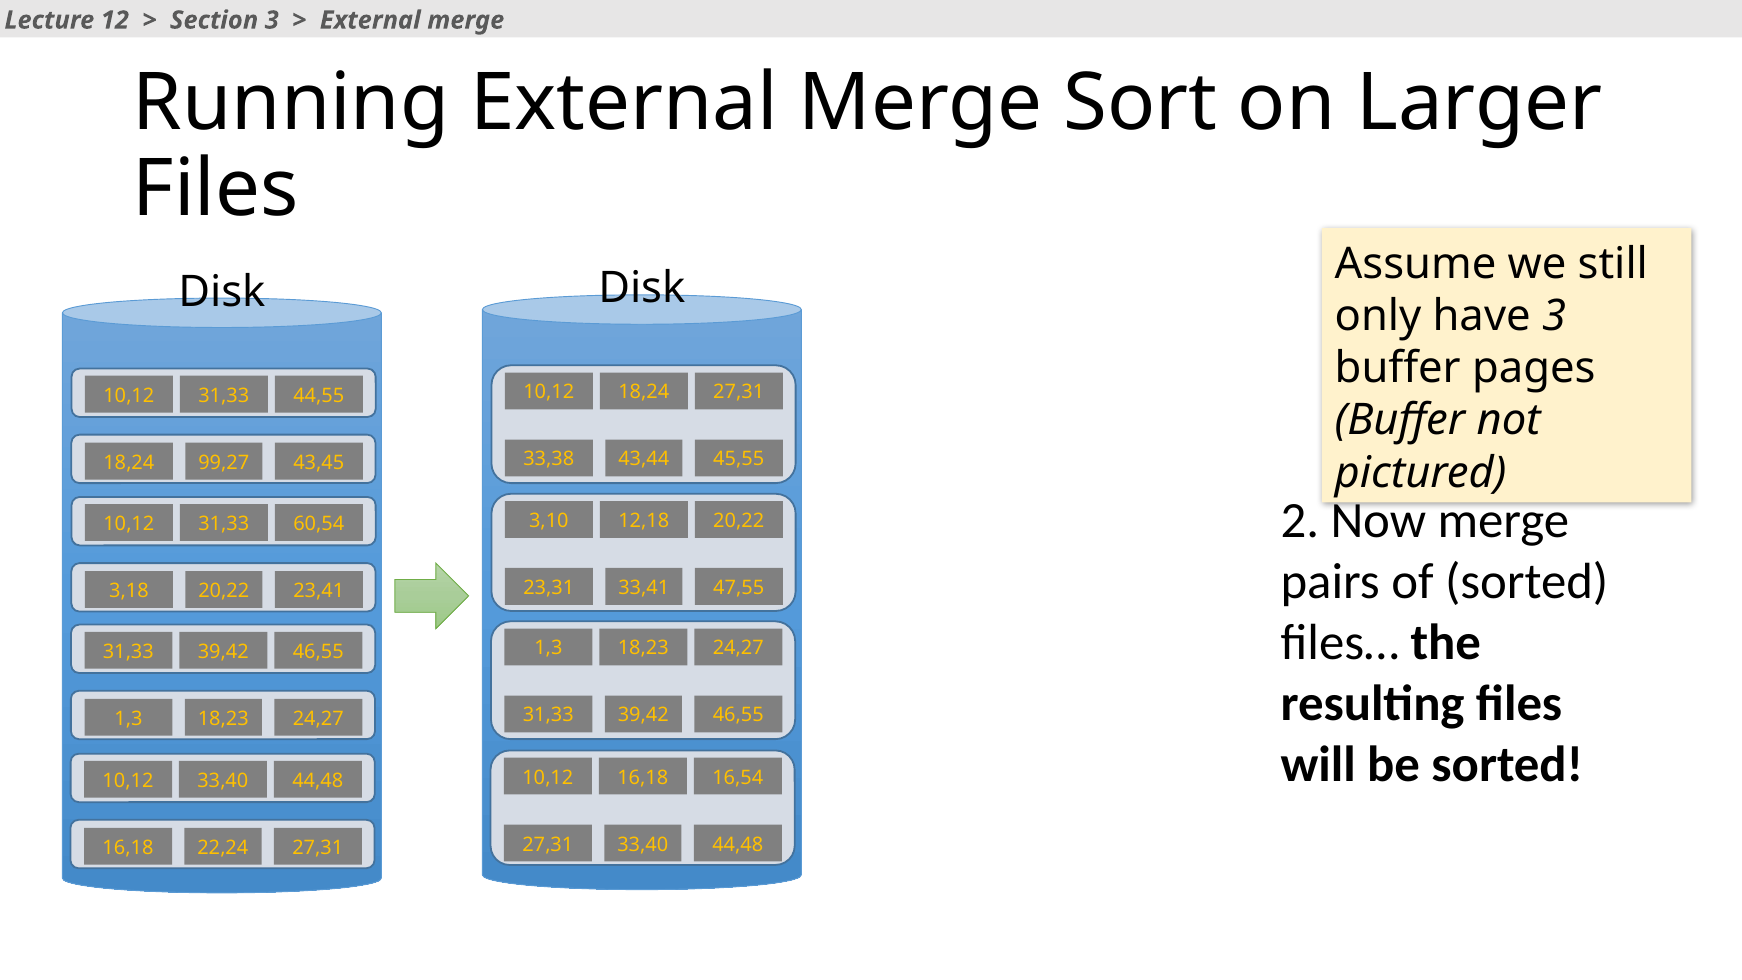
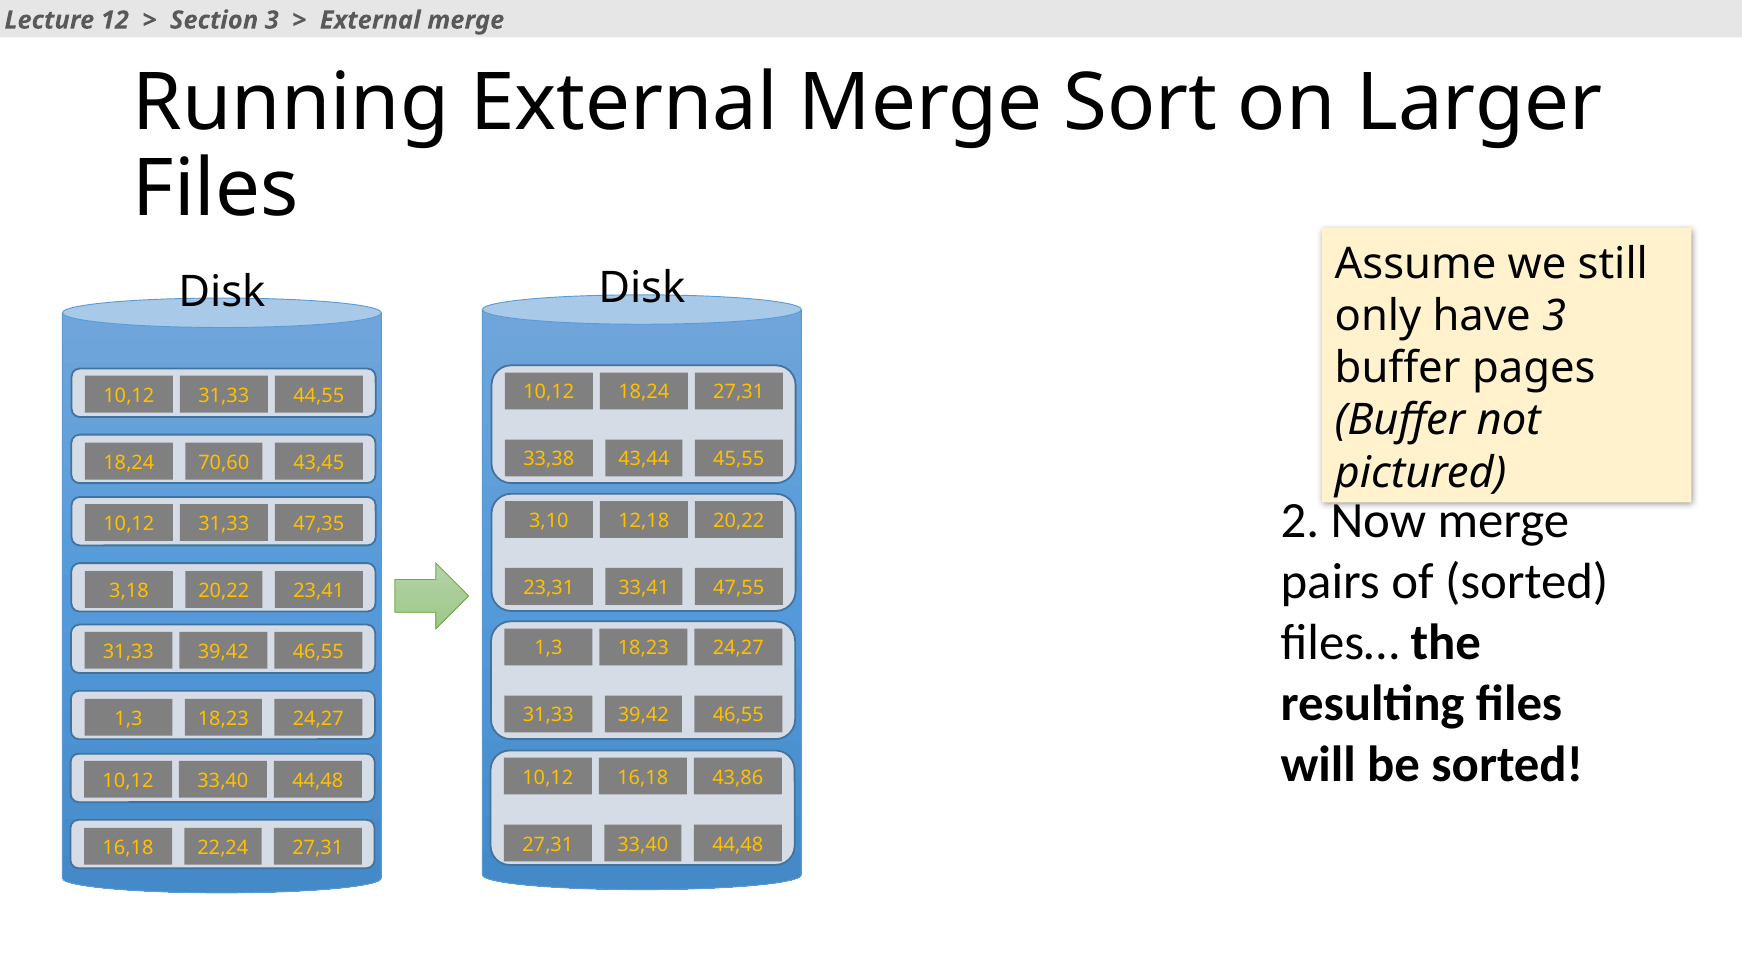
99,27: 99,27 -> 70,60 (224, 462)
60,54: 60,54 -> 47,35 (319, 524)
16,54: 16,54 -> 43,86 (738, 777)
